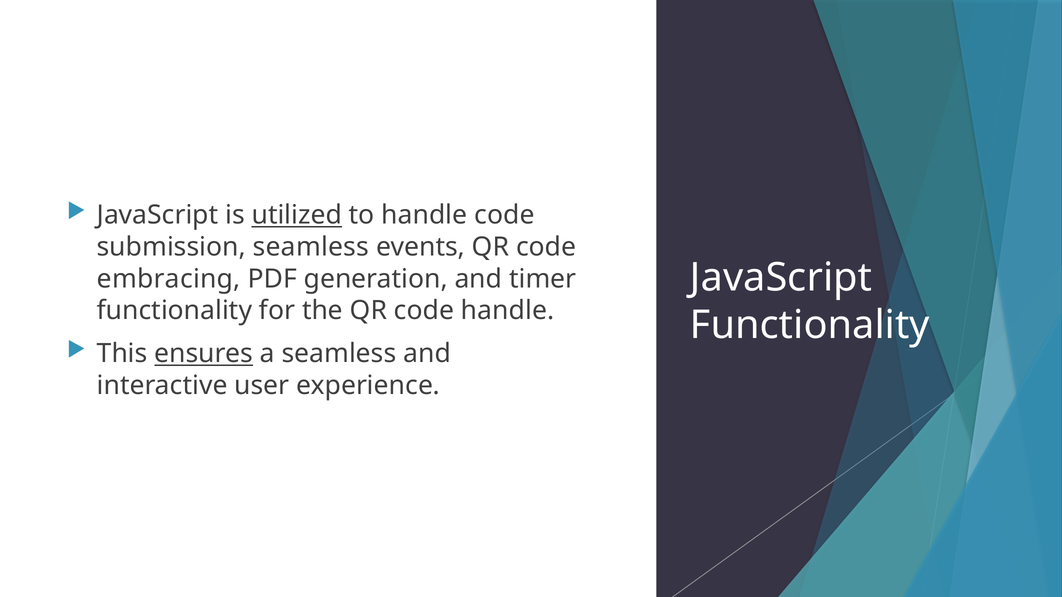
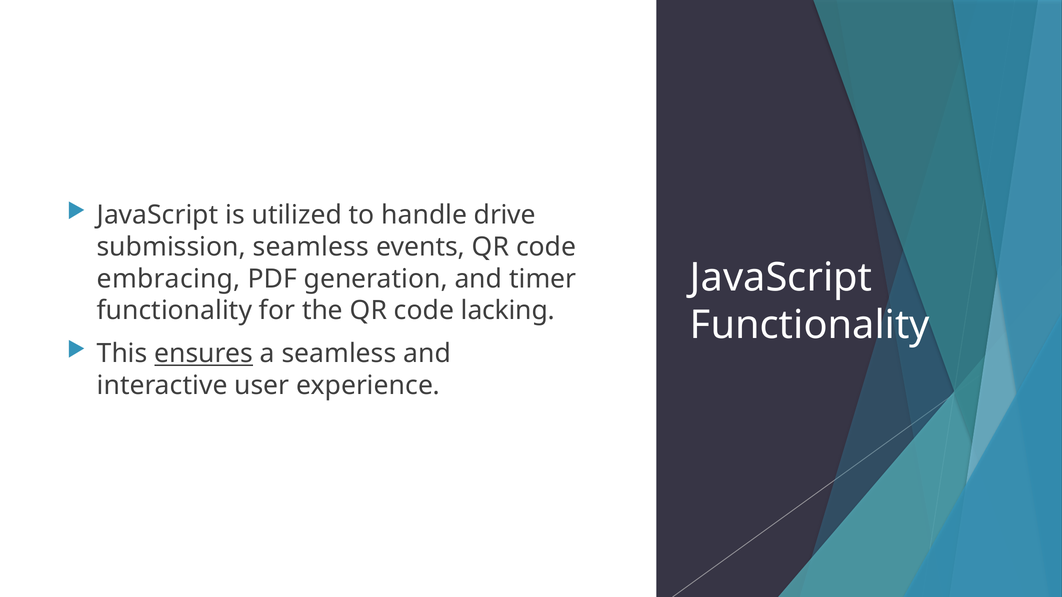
utilized underline: present -> none (297, 215)
handle code: code -> drive (505, 215)
code handle: handle -> lacking (508, 311)
